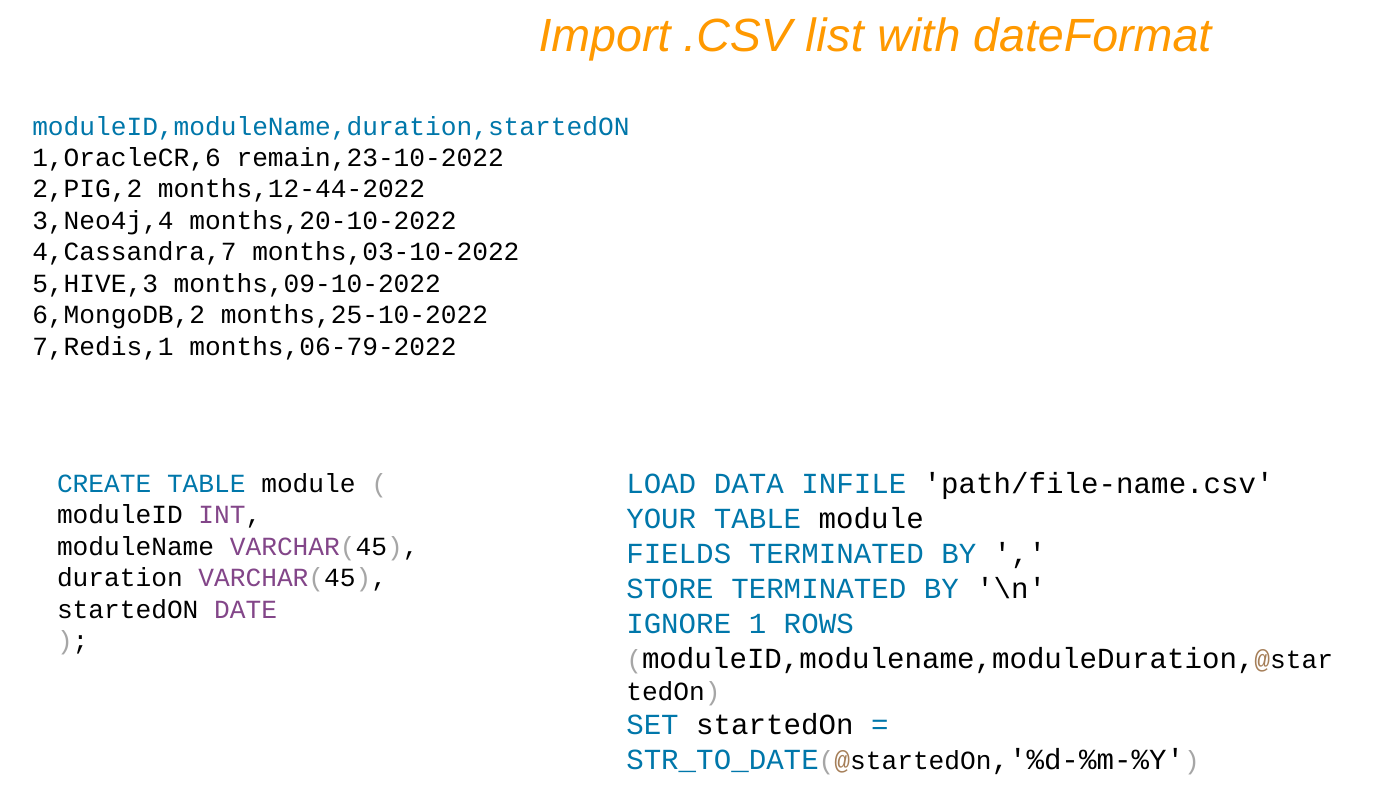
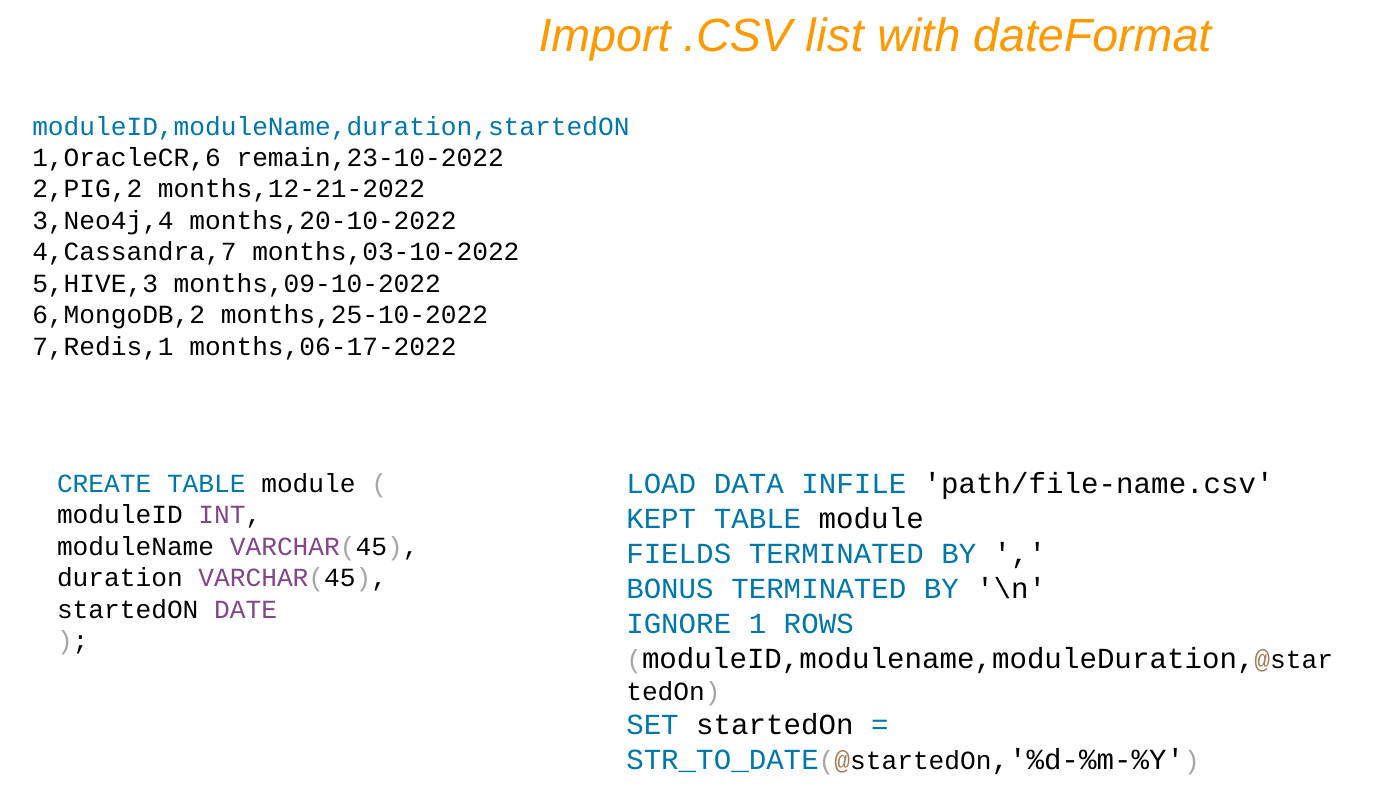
months,12-44-2022: months,12-44-2022 -> months,12-21-2022 (292, 189)
months,06-79-2022: months,06-79-2022 -> months,06-17-2022 (323, 346)
YOUR: YOUR -> KEPT (661, 519)
STORE: STORE -> BONUS (670, 588)
